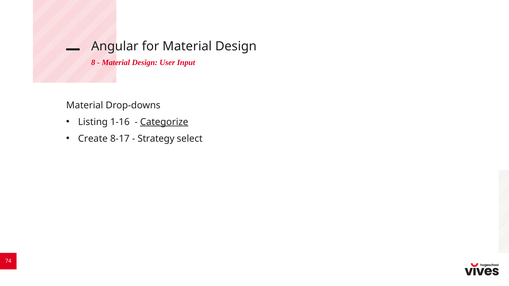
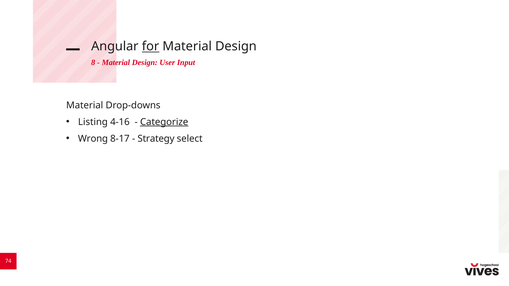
for underline: none -> present (151, 47)
1-16: 1-16 -> 4-16 (120, 122)
Create: Create -> Wrong (93, 139)
